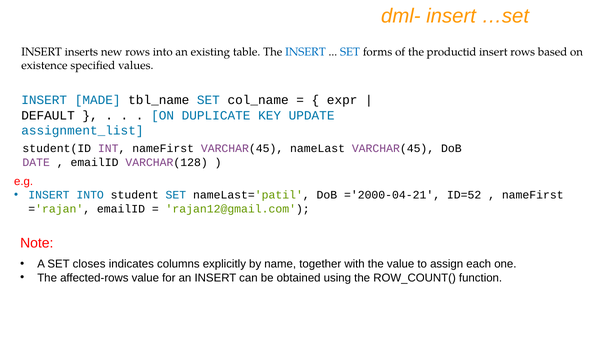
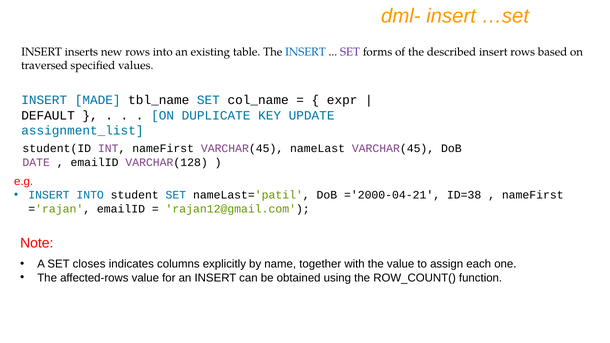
SET colour: blue -> purple (350, 52)
productid: productid -> described (452, 52)
existence: existence -> traversed (44, 65)
ID=52: ID=52 -> ID=38 (464, 195)
